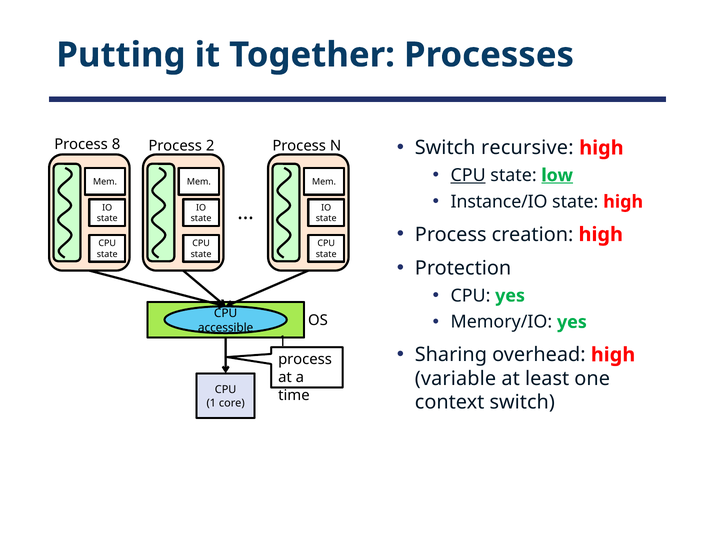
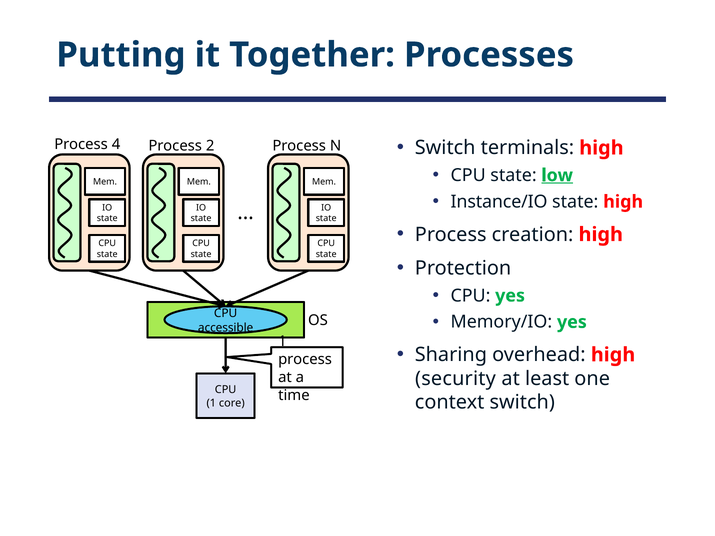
recursive: recursive -> terminals (527, 148)
8: 8 -> 4 (116, 145)
CPU underline: present -> none (468, 175)
variable: variable -> security (455, 379)
